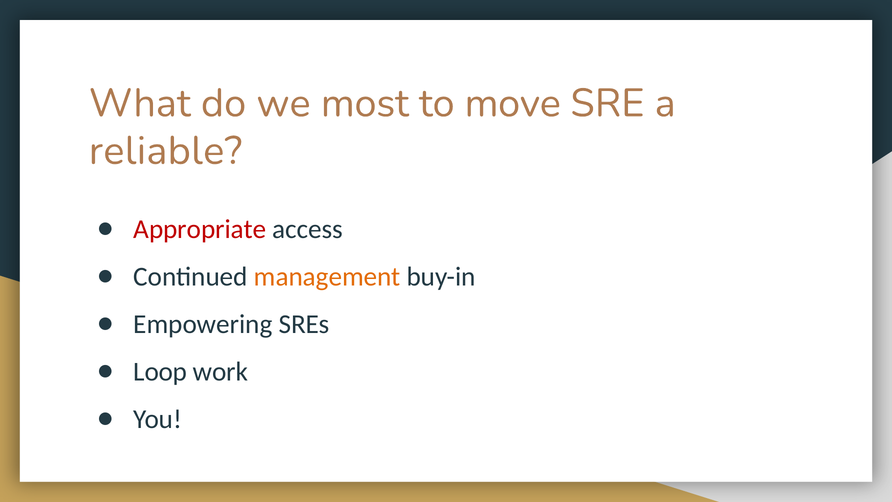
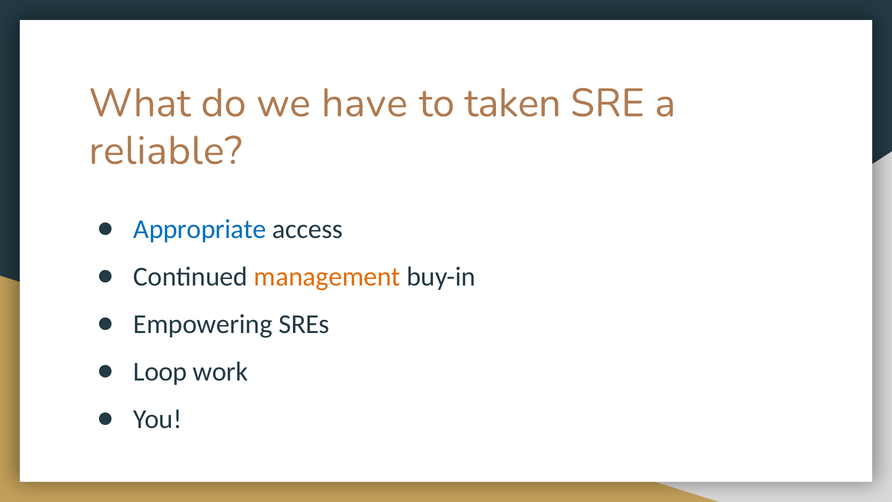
most: most -> have (365, 103)
move: move -> taken (513, 103)
Appropriate colour: red -> blue (200, 229)
